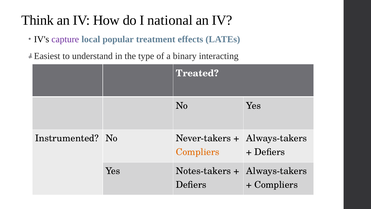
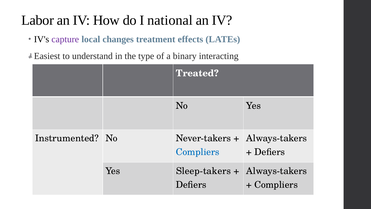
Think: Think -> Labor (38, 20)
popular: popular -> changes (118, 39)
Compliers colour: orange -> blue (198, 152)
Notes-takers: Notes-takers -> Sleep-takers (203, 171)
